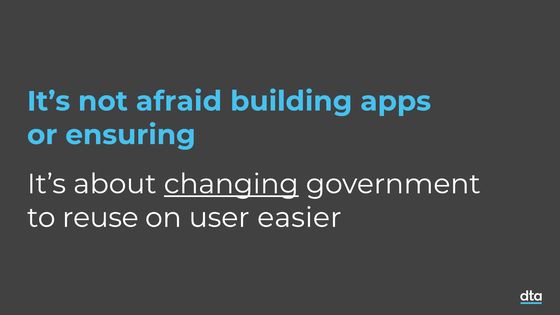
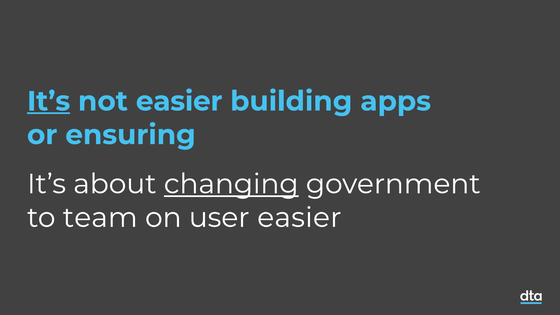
It’s underline: none -> present (49, 101)
not afraid: afraid -> easier (179, 101)
reuse: reuse -> team (100, 218)
